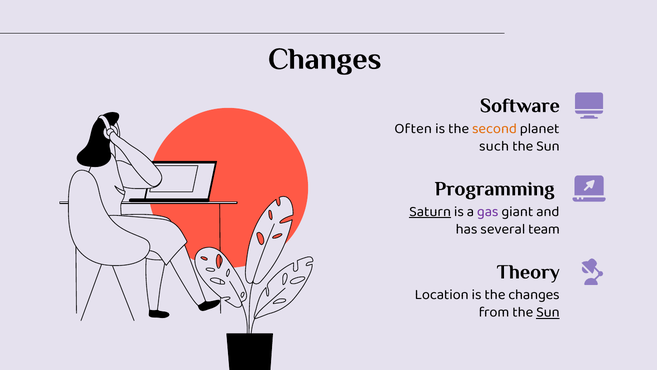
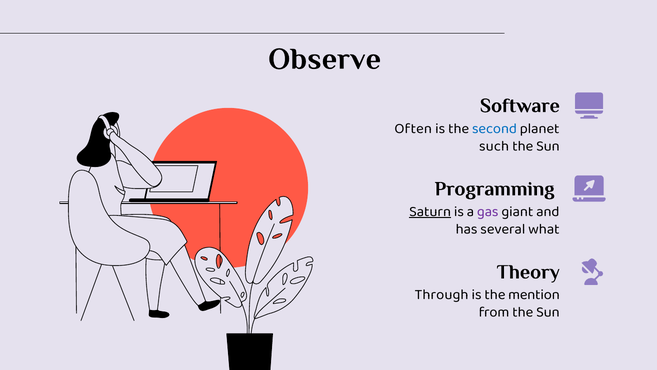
Changes: Changes -> Observe (325, 59)
second colour: orange -> blue (494, 128)
team: team -> what (544, 229)
Location: Location -> Through (442, 294)
the changes: changes -> mention (534, 294)
Sun underline: present -> none (548, 312)
